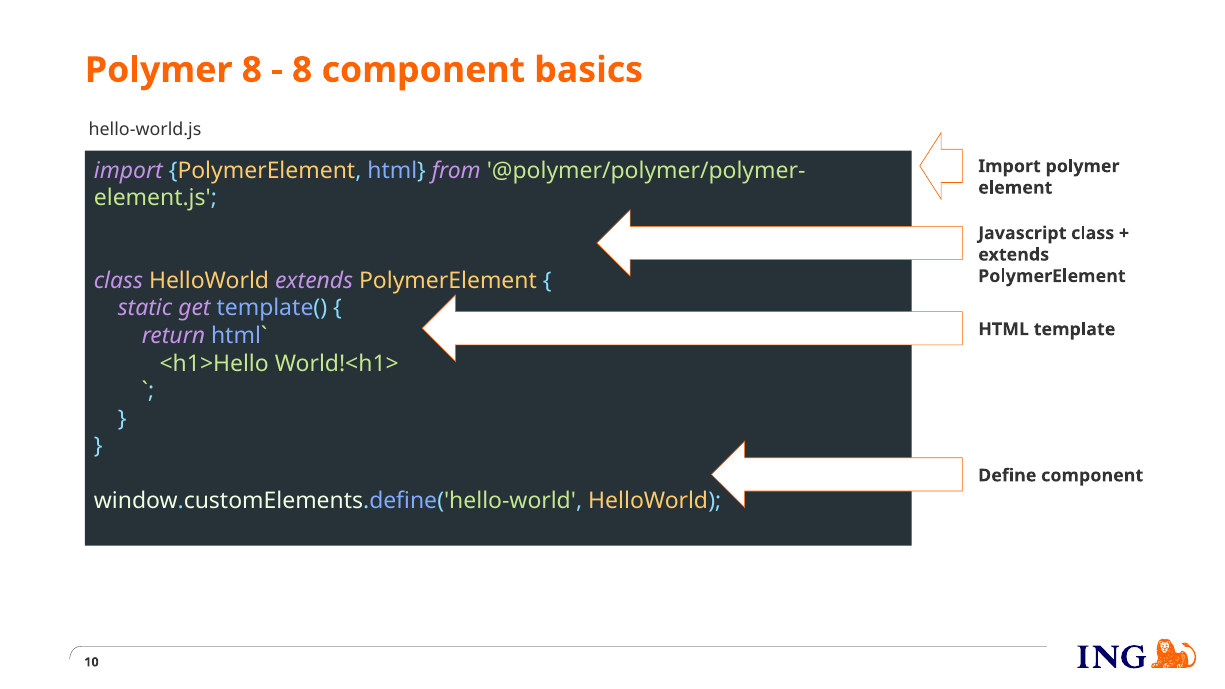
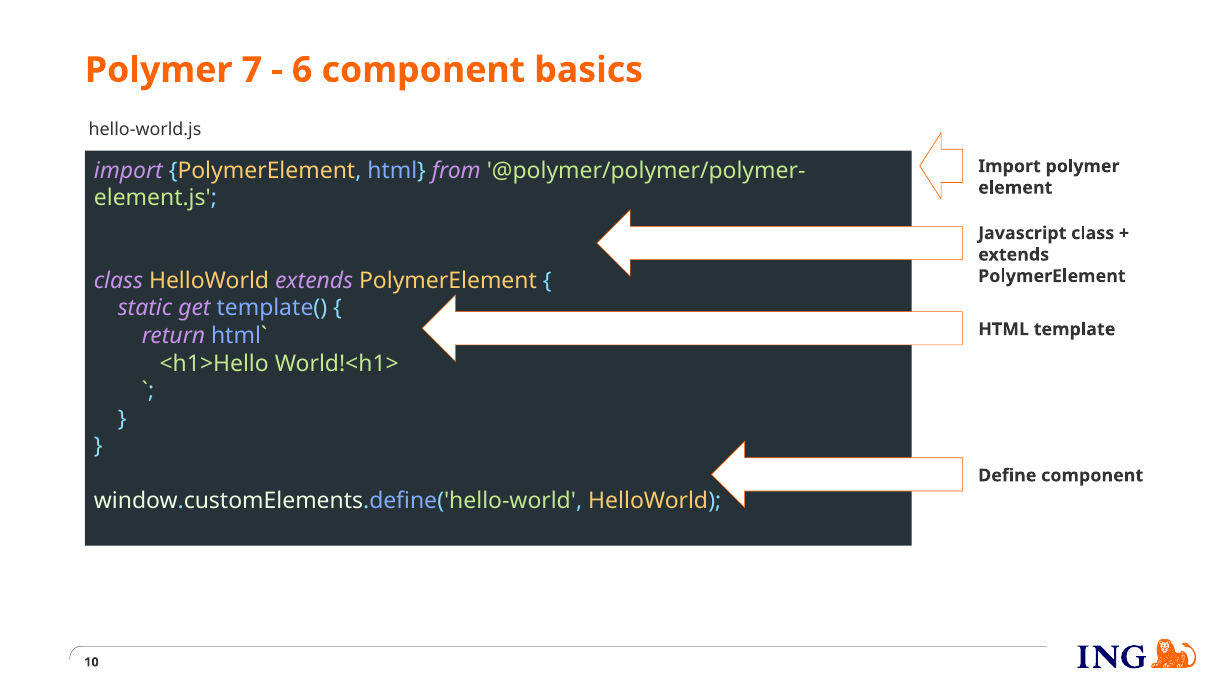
Polymer 8: 8 -> 7 (252, 70)
8: 8 -> 6 (302, 70)
